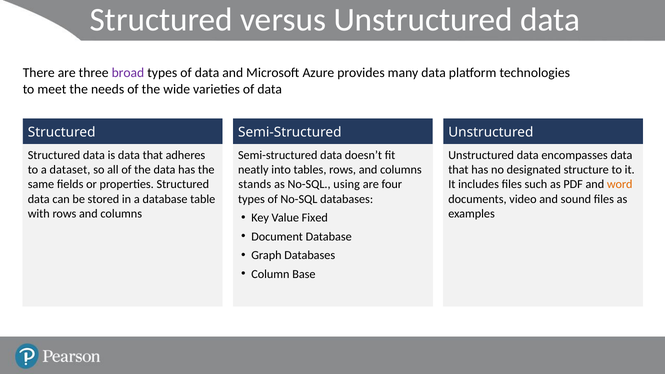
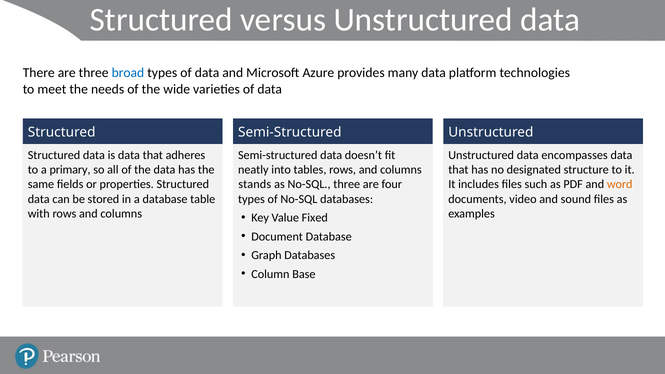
broad colour: purple -> blue (128, 73)
dataset: dataset -> primary (70, 170)
No-SQL using: using -> three (347, 184)
